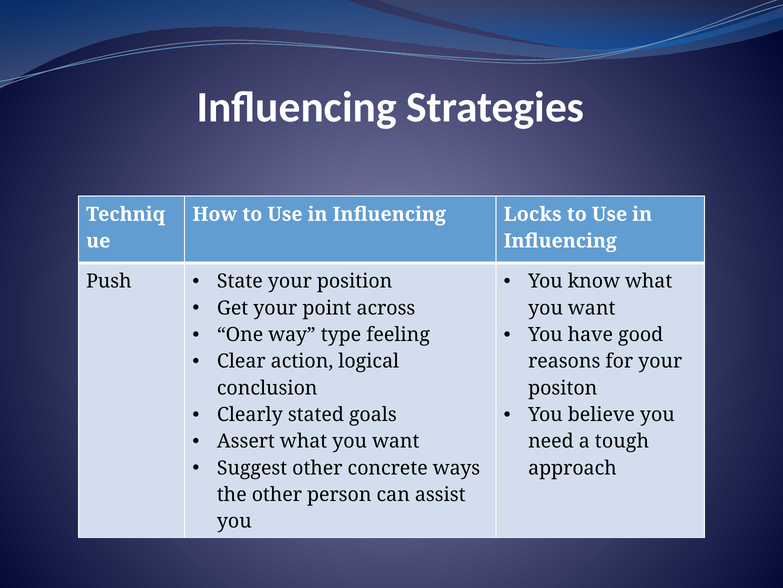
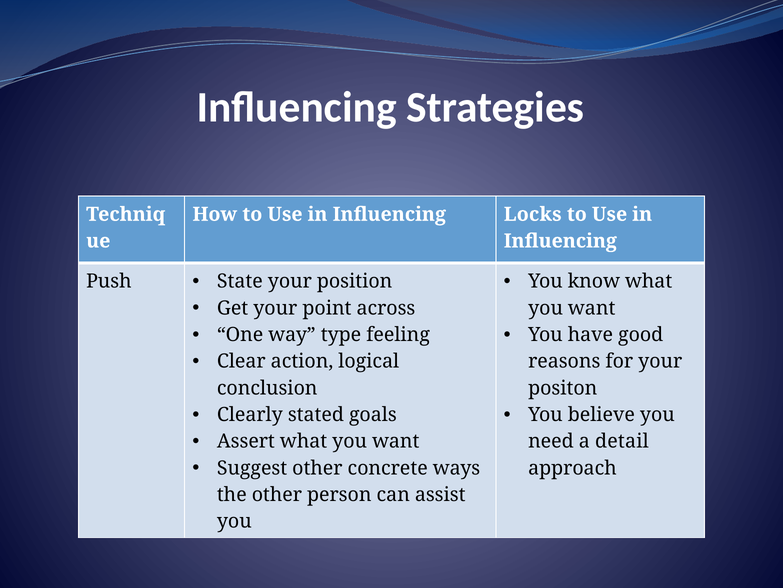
tough: tough -> detail (622, 441)
